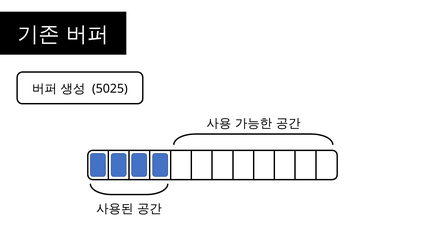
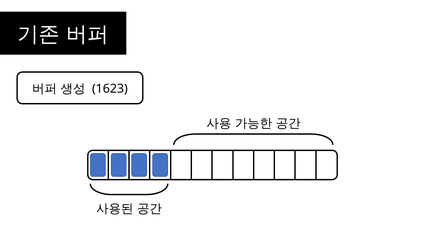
5025: 5025 -> 1623 (110, 89)
